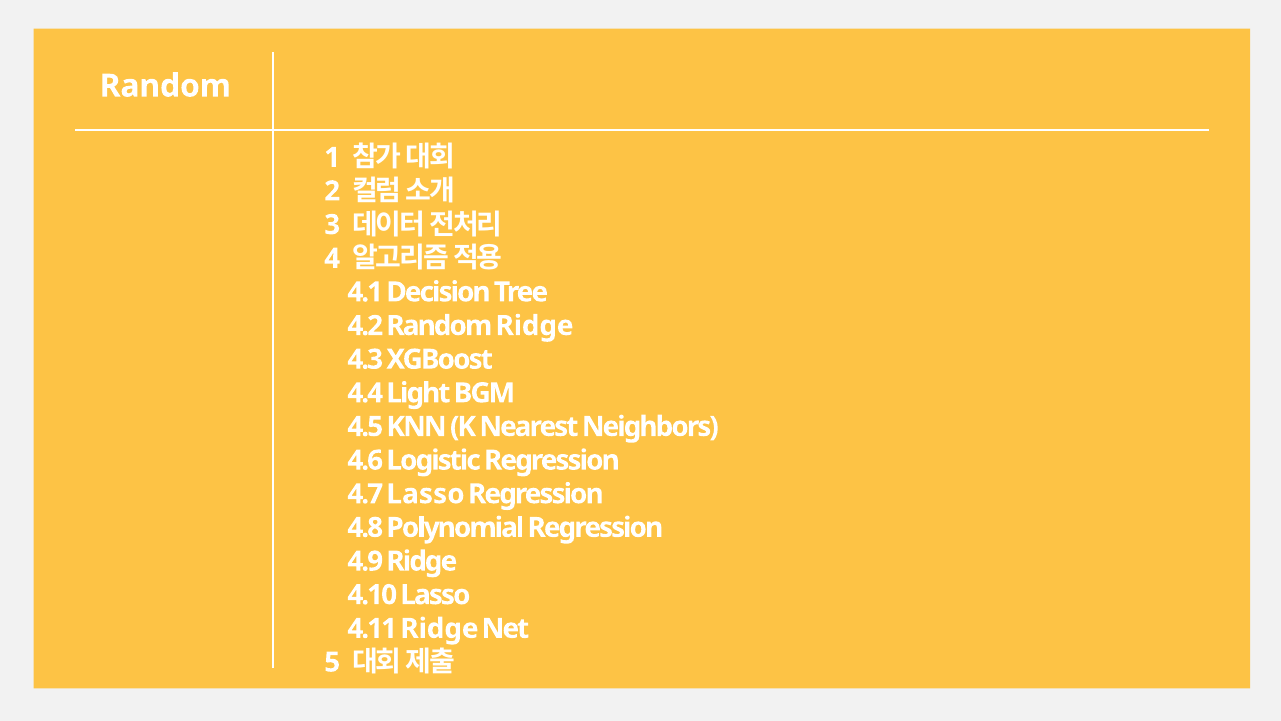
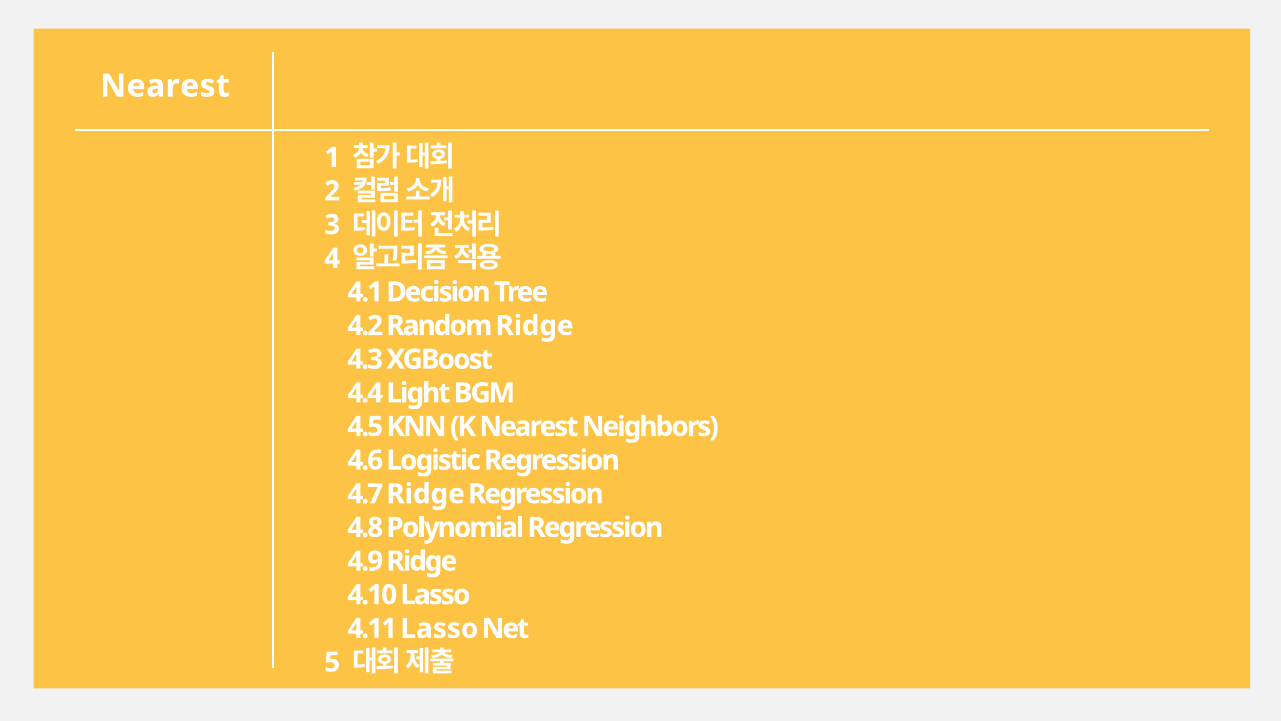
Random: Random -> Nearest (165, 86)
4.7 Lasso: Lasso -> Ridge (426, 494)
4.11 Ridge: Ridge -> Lasso (439, 628)
